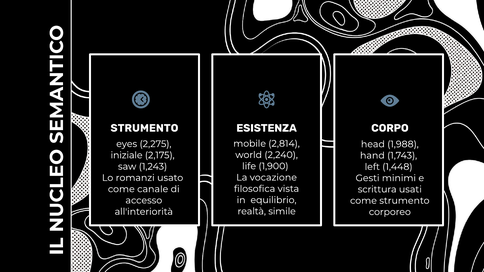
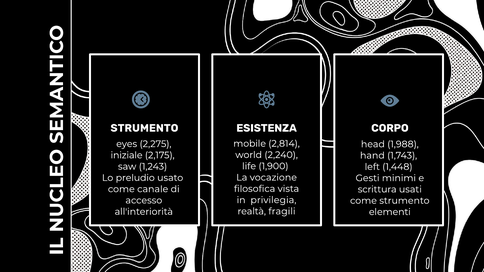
romanzi: romanzi -> preludio (135, 178)
equilibrio: equilibrio -> privilegia (273, 200)
simile: simile -> fragili (282, 212)
corporeo: corporeo -> elementi (390, 212)
